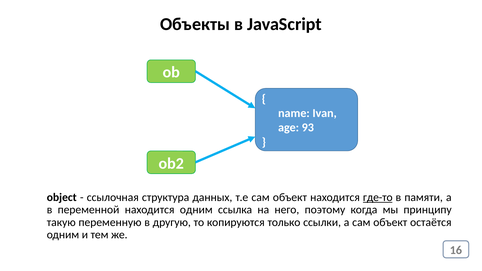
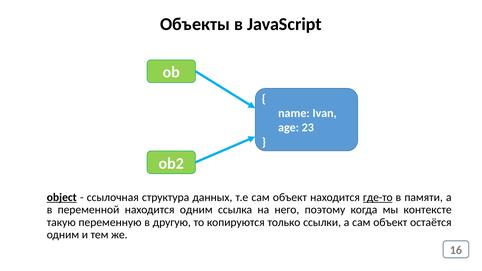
93: 93 -> 23 (308, 128)
object underline: none -> present (62, 197)
принципу: принципу -> контексте (428, 210)
